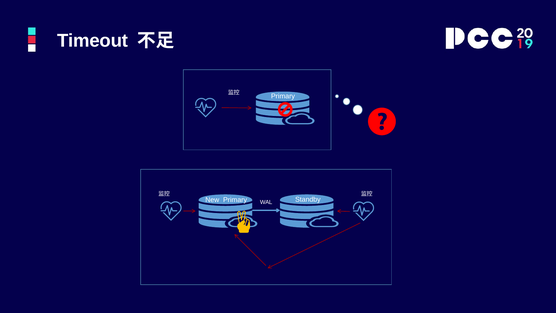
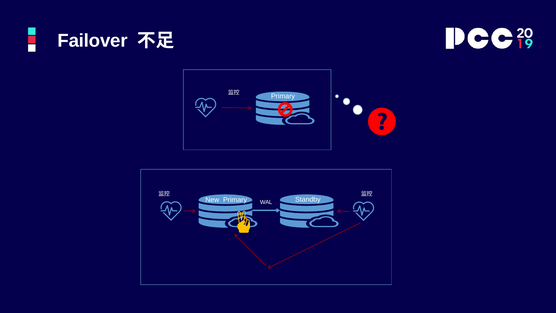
Timeout: Timeout -> Failover (93, 41)
